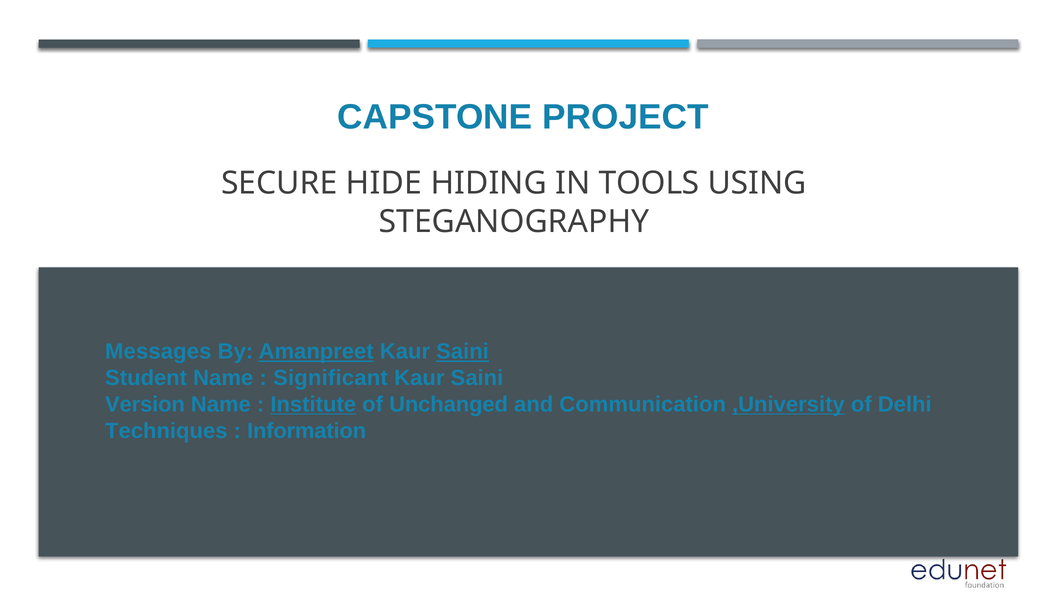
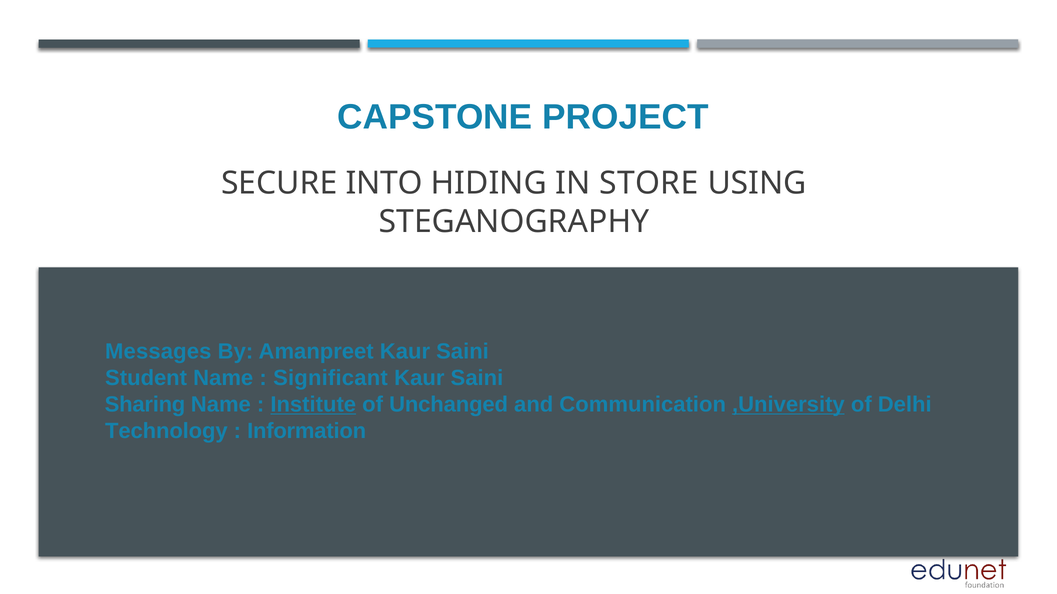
HIDE: HIDE -> INTO (384, 183)
TOOLS: TOOLS -> STORE (649, 183)
Amanpreet underline: present -> none (316, 352)
Saini underline: present -> none (463, 352)
Version: Version -> Sharing (145, 405)
Techniques: Techniques -> Technology (166, 431)
